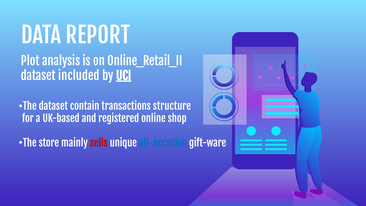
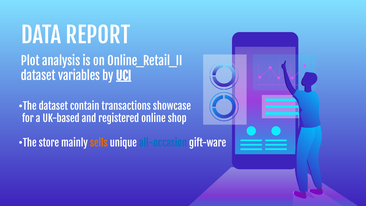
included: included -> variables (79, 76)
structure: structure -> showcase (172, 106)
sells colour: red -> orange (99, 143)
